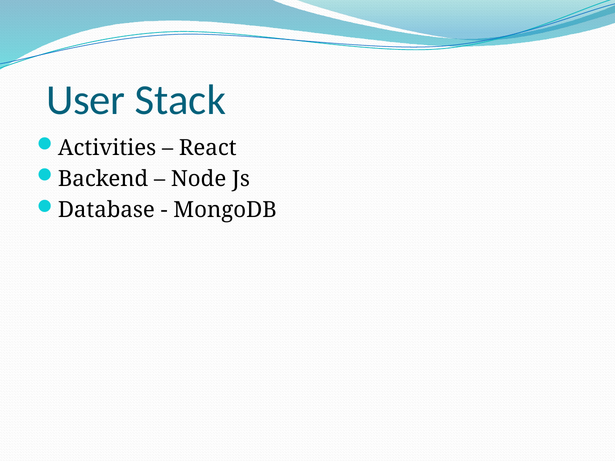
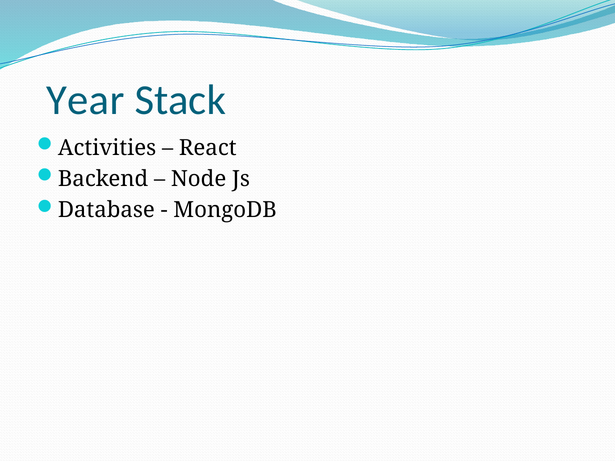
User: User -> Year (85, 100)
